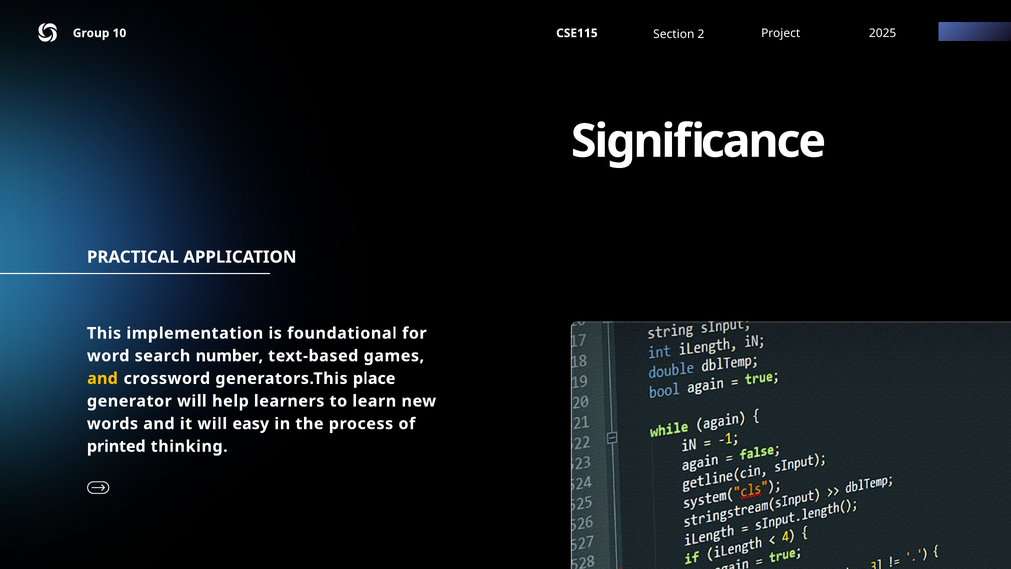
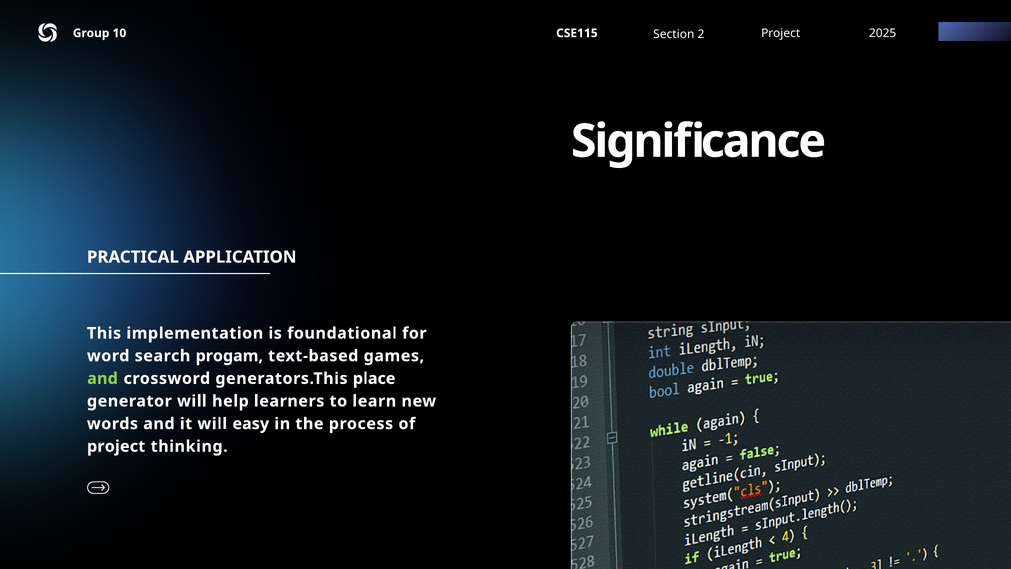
number: number -> progam (229, 356)
and colour: yellow -> light green (103, 378)
printed: printed -> project (116, 446)
